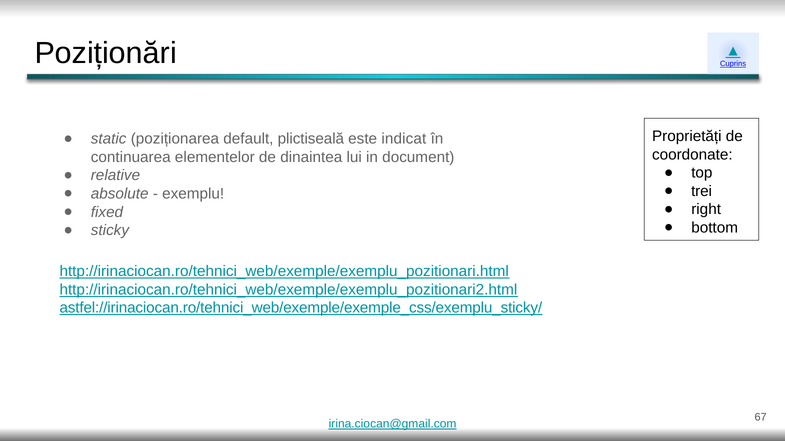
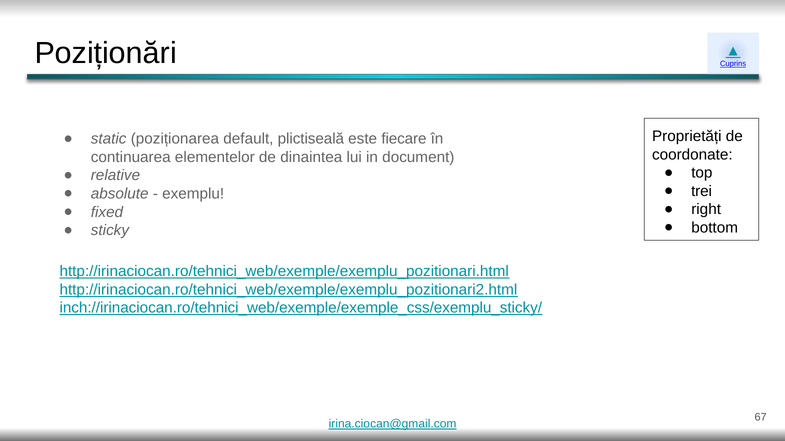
indicat: indicat -> fiecare (404, 139)
astfel://irinaciocan.ro/tehnici_web/exemple/exemple_css/exemplu_sticky/: astfel://irinaciocan.ro/tehnici_web/exemple/exemple_css/exemplu_sticky/ -> inch://irinaciocan.ro/tehnici_web/exemple/exemple_css/exemplu_sticky/ (301, 308)
